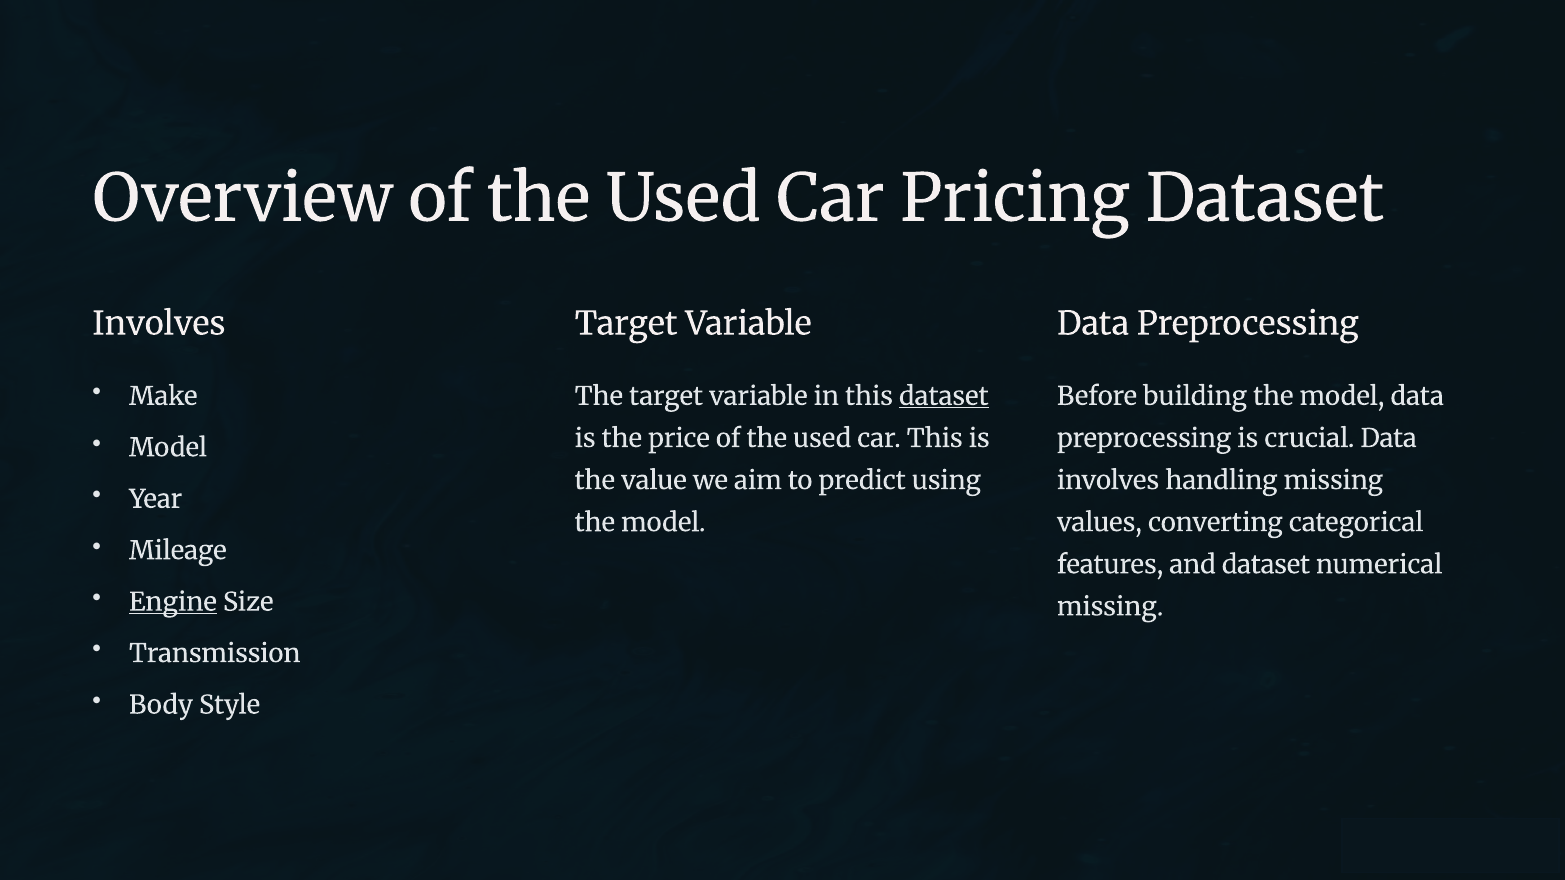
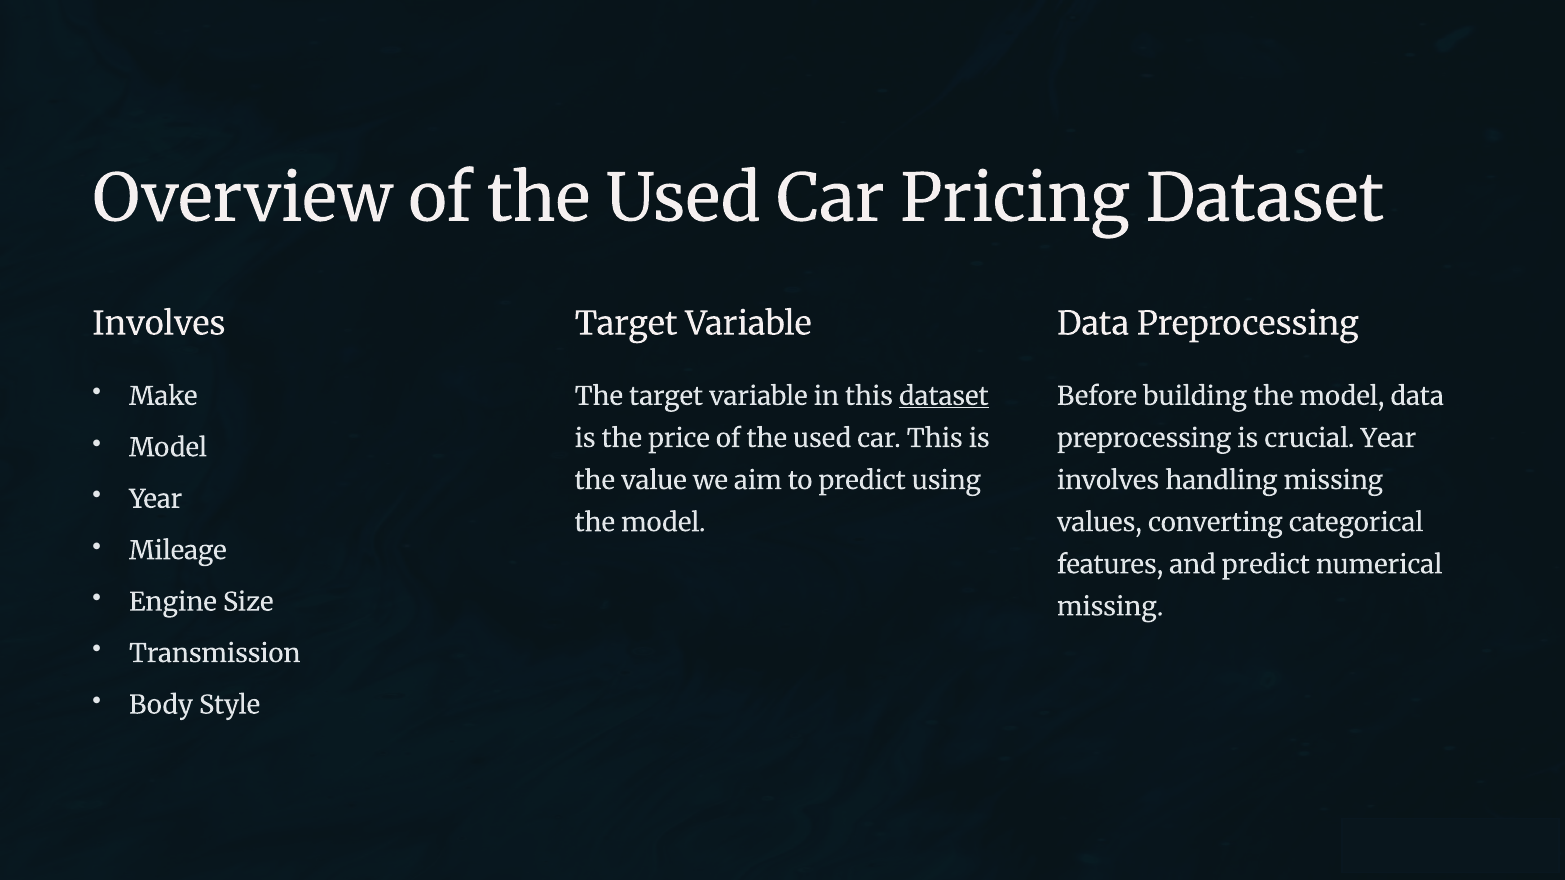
crucial Data: Data -> Year (1388, 439)
and dataset: dataset -> predict (1266, 565)
Engine underline: present -> none (173, 602)
